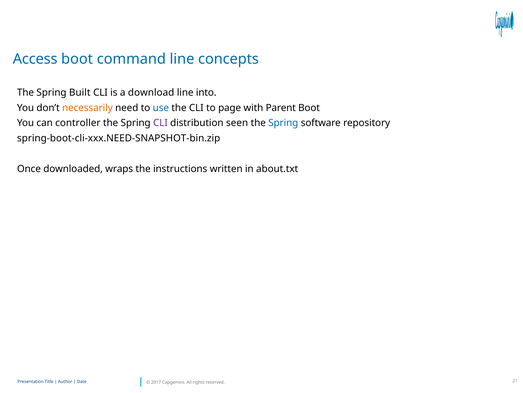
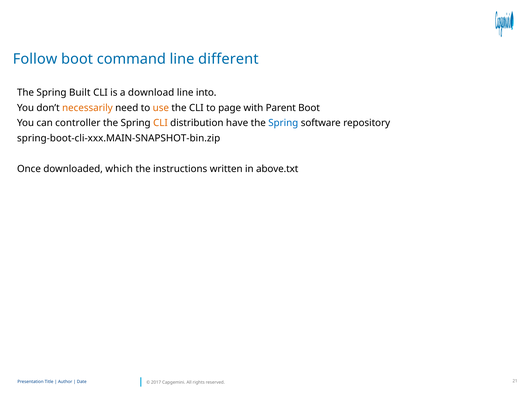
Access: Access -> Follow (35, 59)
concepts: concepts -> different (228, 59)
use colour: blue -> orange (161, 108)
CLI colour: purple -> orange (160, 123)
seen: seen -> have (237, 123)
spring-boot-cli-xxx.NEED-SNAPSHOT-bin.zip: spring-boot-cli-xxx.NEED-SNAPSHOT-bin.zip -> spring-boot-cli-xxx.MAIN-SNAPSHOT-bin.zip (119, 138)
wraps: wraps -> which (119, 169)
about.txt: about.txt -> above.txt (277, 169)
